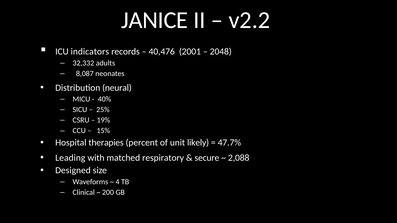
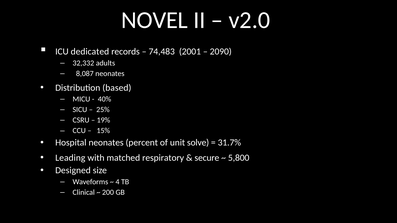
JANICE: JANICE -> NOVEL (155, 20)
v2.2: v2.2 -> v2.0 (249, 20)
indicators: indicators -> dedicated (90, 52)
40,476: 40,476 -> 74,483 (162, 52)
2048: 2048 -> 2090 (221, 52)
neural: neural -> based (117, 88)
Hospital therapies: therapies -> neonates (106, 143)
likely: likely -> solve (198, 143)
47.7%: 47.7% -> 31.7% (229, 143)
2,088: 2,088 -> 5,800 (239, 158)
